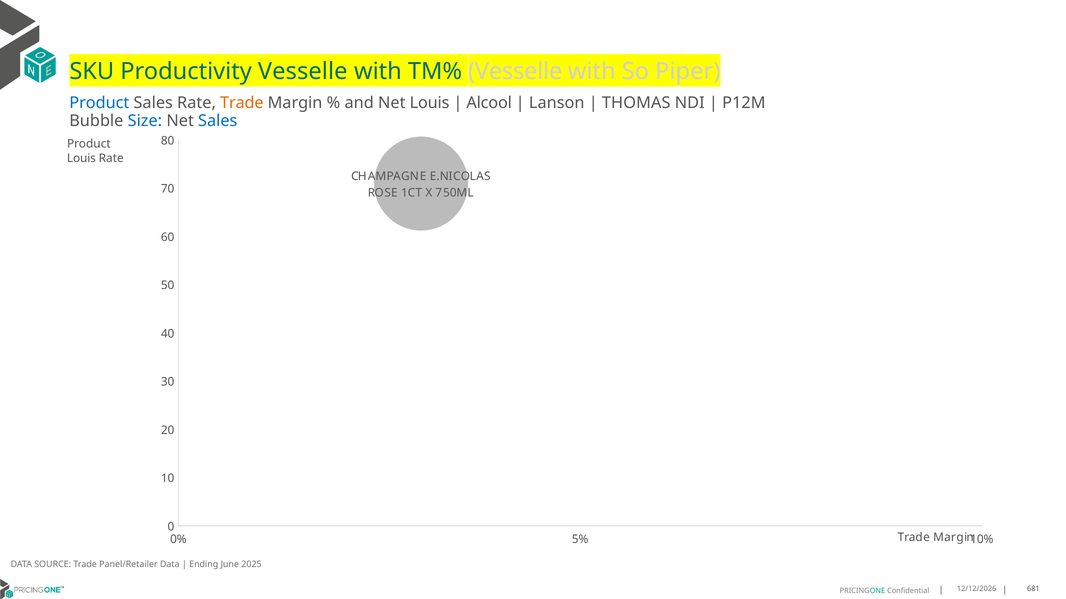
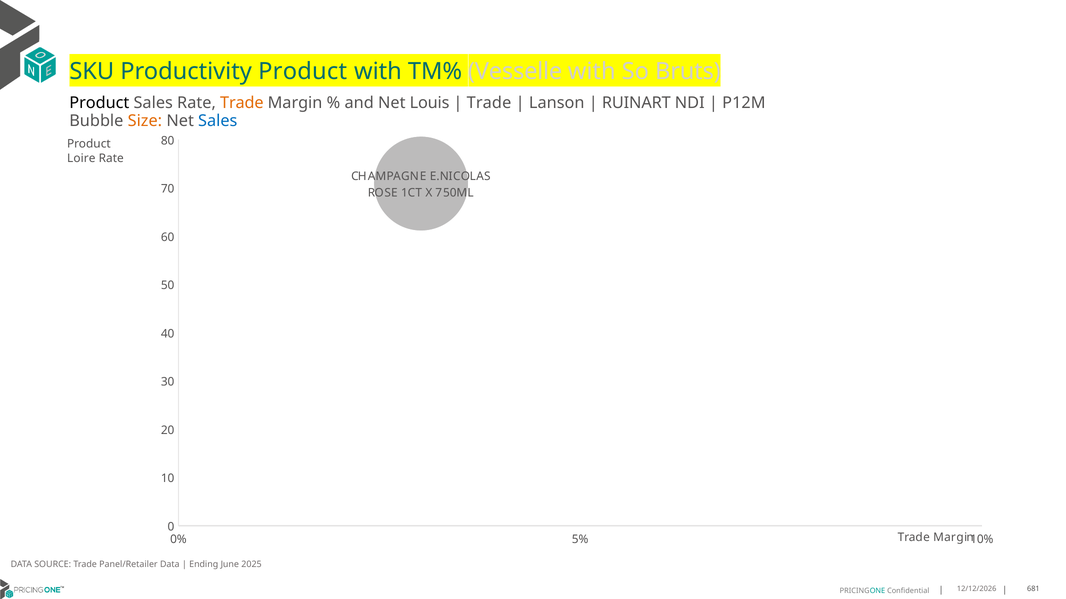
Productivity Vesselle: Vesselle -> Product (303, 72)
Piper: Piper -> Bruts (688, 72)
Product colour: blue -> black (99, 103)
Alcool: Alcool -> Trade (489, 103)
THOMAS: THOMAS -> RUINART (636, 103)
Size colour: blue -> orange (145, 121)
Louis: Louis -> Loire (81, 158)
